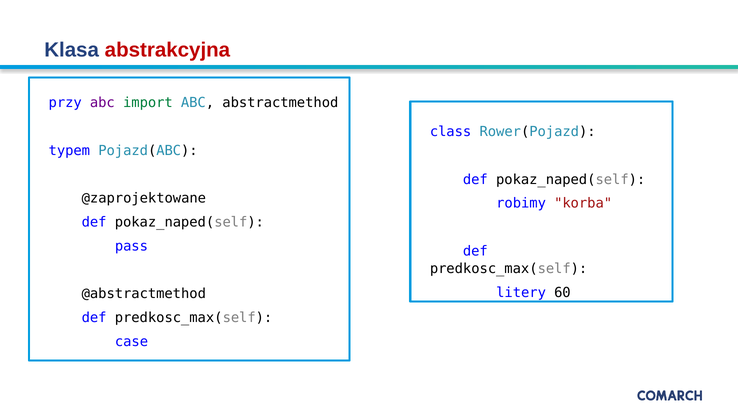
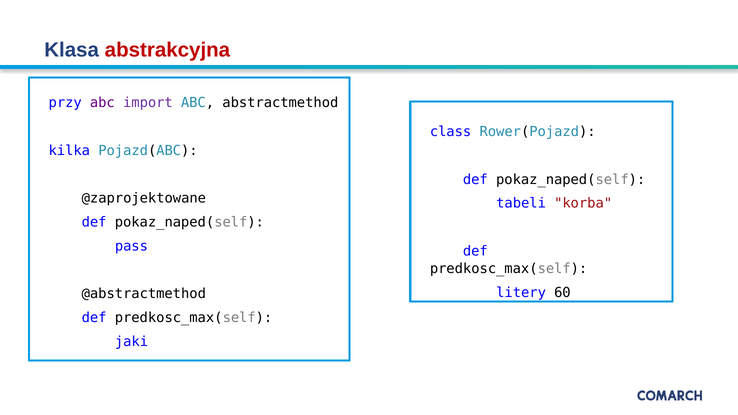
import colour: green -> purple (148, 103)
typem: typem -> kilka (69, 151)
robimy: robimy -> tabeli (521, 203)
case: case -> jaki (132, 342)
